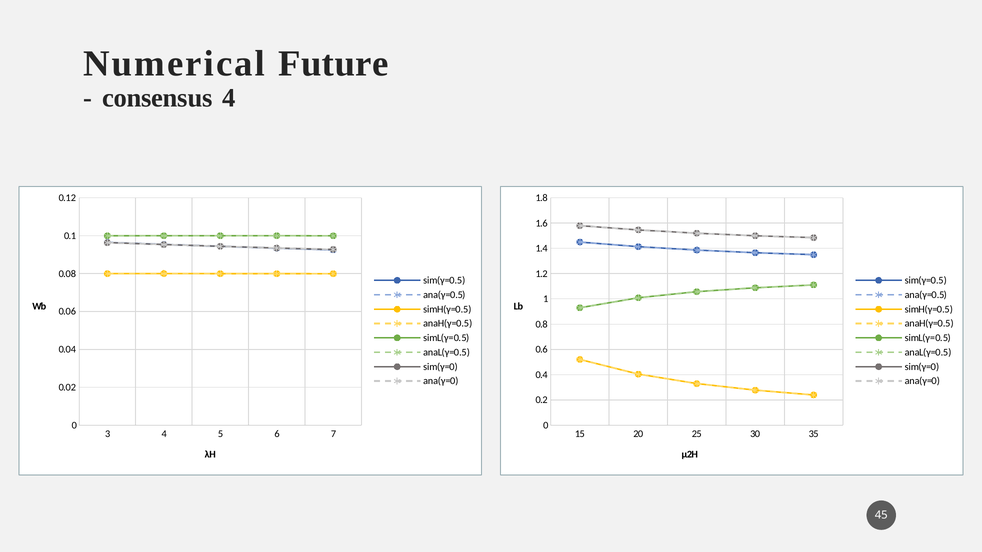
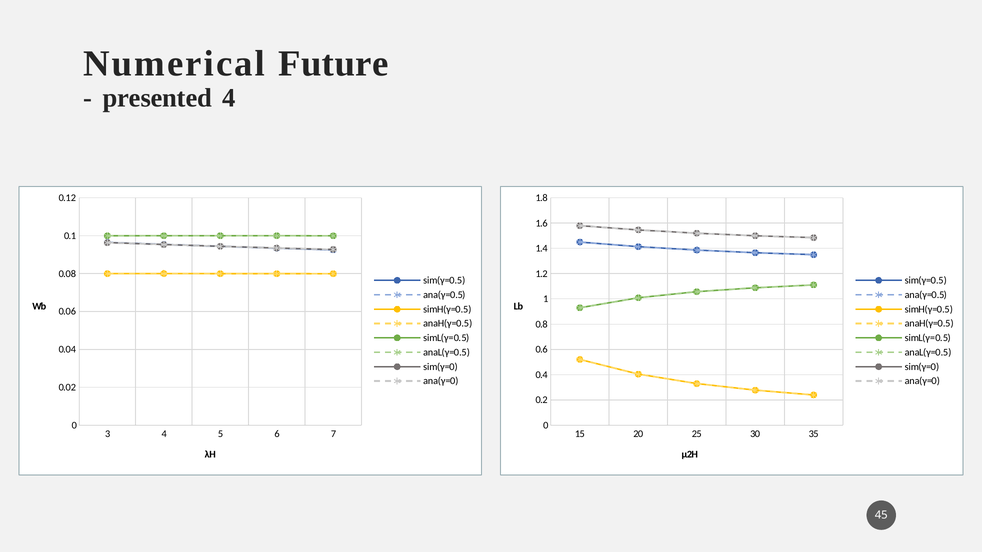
consensus: consensus -> presented (157, 98)
